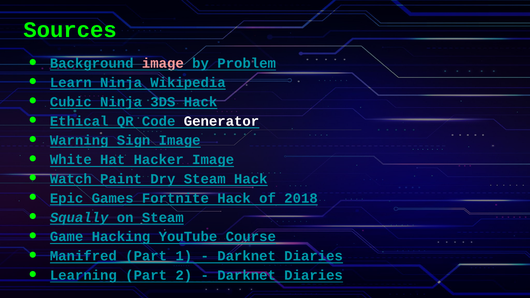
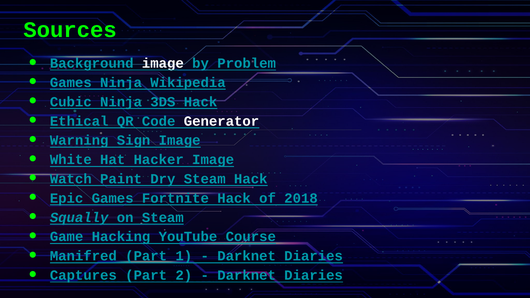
image colour: pink -> white (163, 63)
Learn: Learn -> Games (71, 83)
Learning: Learning -> Captures (83, 275)
